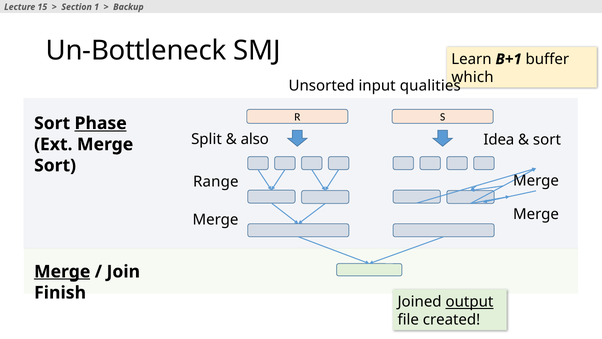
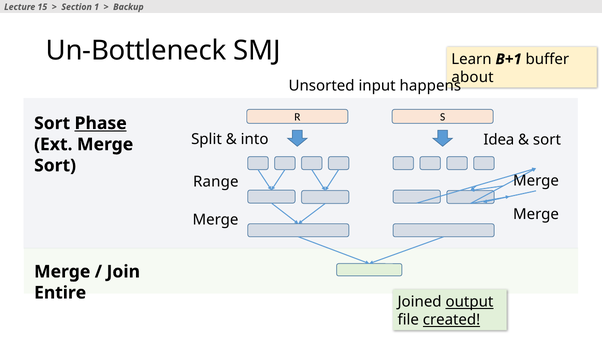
which: which -> about (473, 77)
qualities: qualities -> happens (430, 86)
also: also -> into (255, 139)
Merge underline: present -> none (62, 271)
Finish: Finish -> Entire (60, 292)
created underline: none -> present (452, 320)
